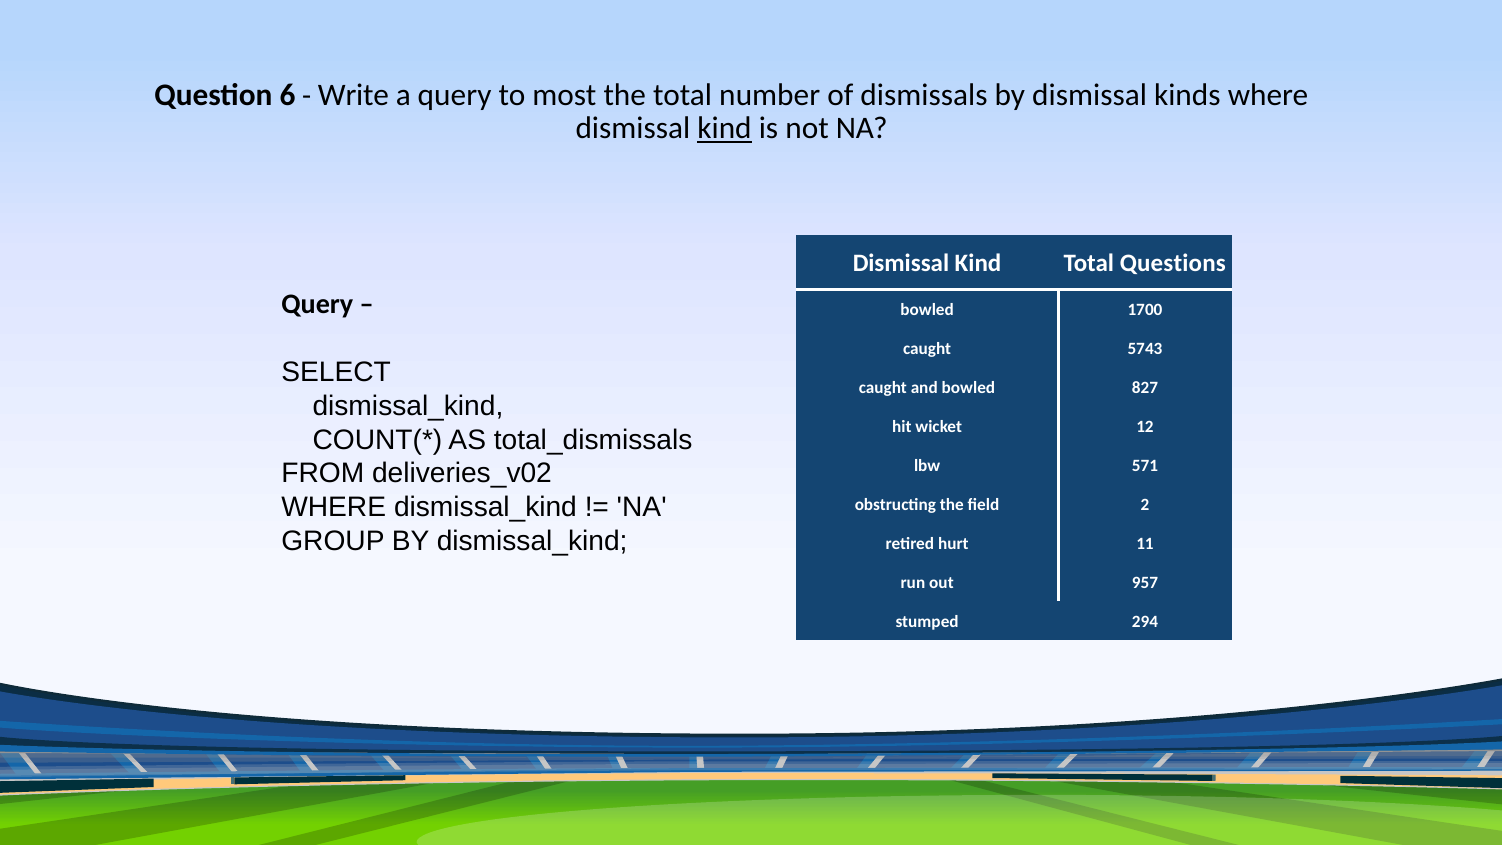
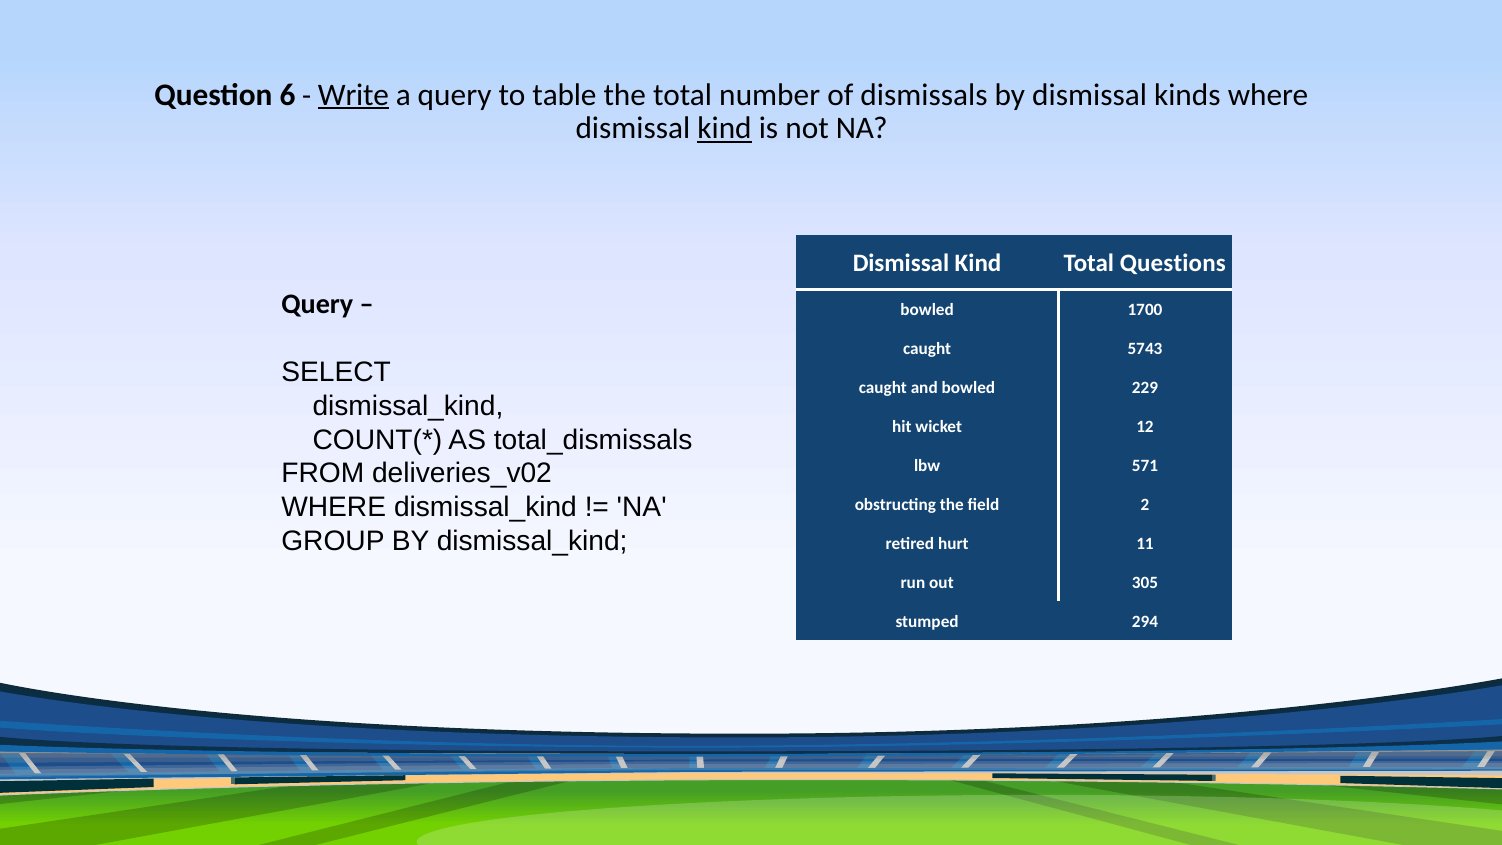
Write underline: none -> present (353, 95)
most: most -> table (565, 95)
827: 827 -> 229 (1145, 387)
957: 957 -> 305 (1145, 582)
